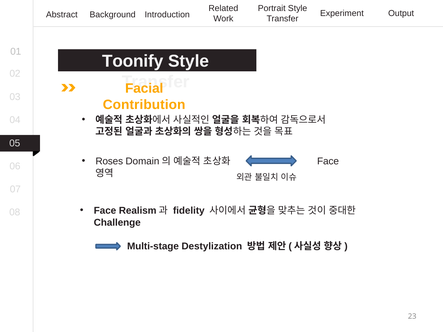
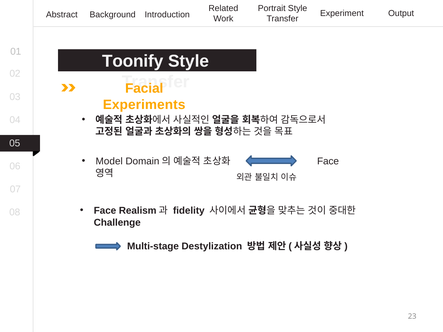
Contribution: Contribution -> Experiments (144, 105)
Roses: Roses -> Model (109, 161)
